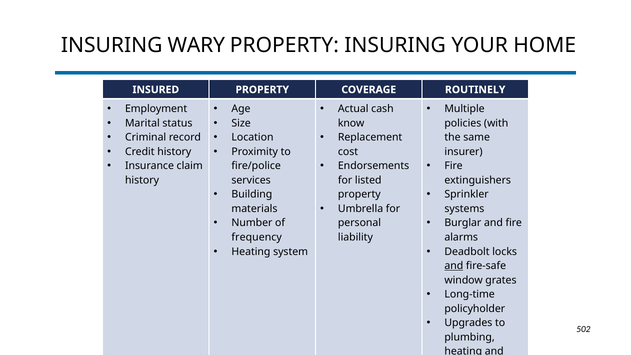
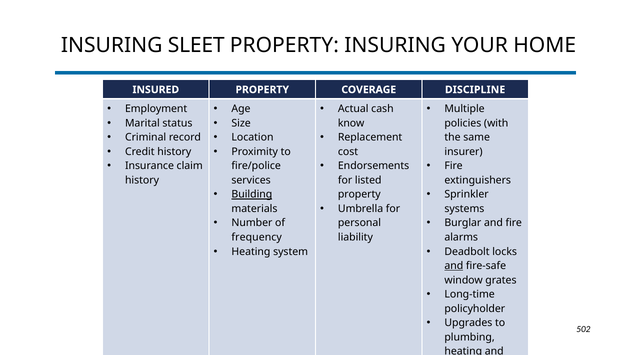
WARY: WARY -> SLEET (196, 45)
ROUTINELY: ROUTINELY -> DISCIPLINE (475, 90)
Building underline: none -> present (252, 194)
